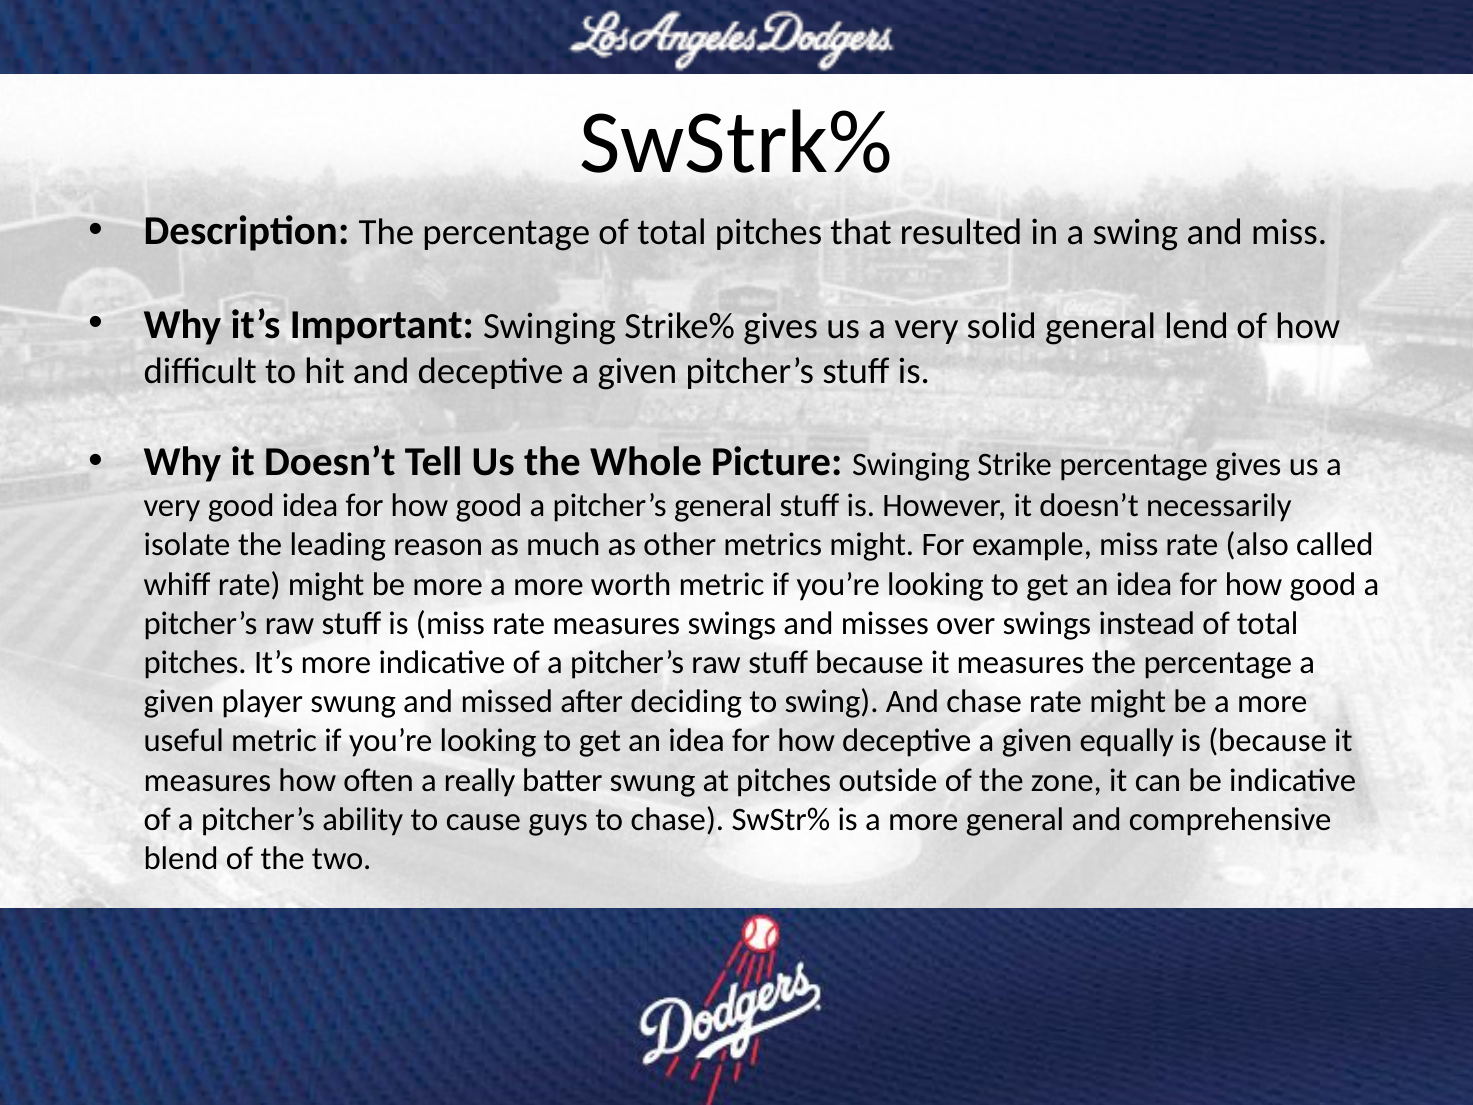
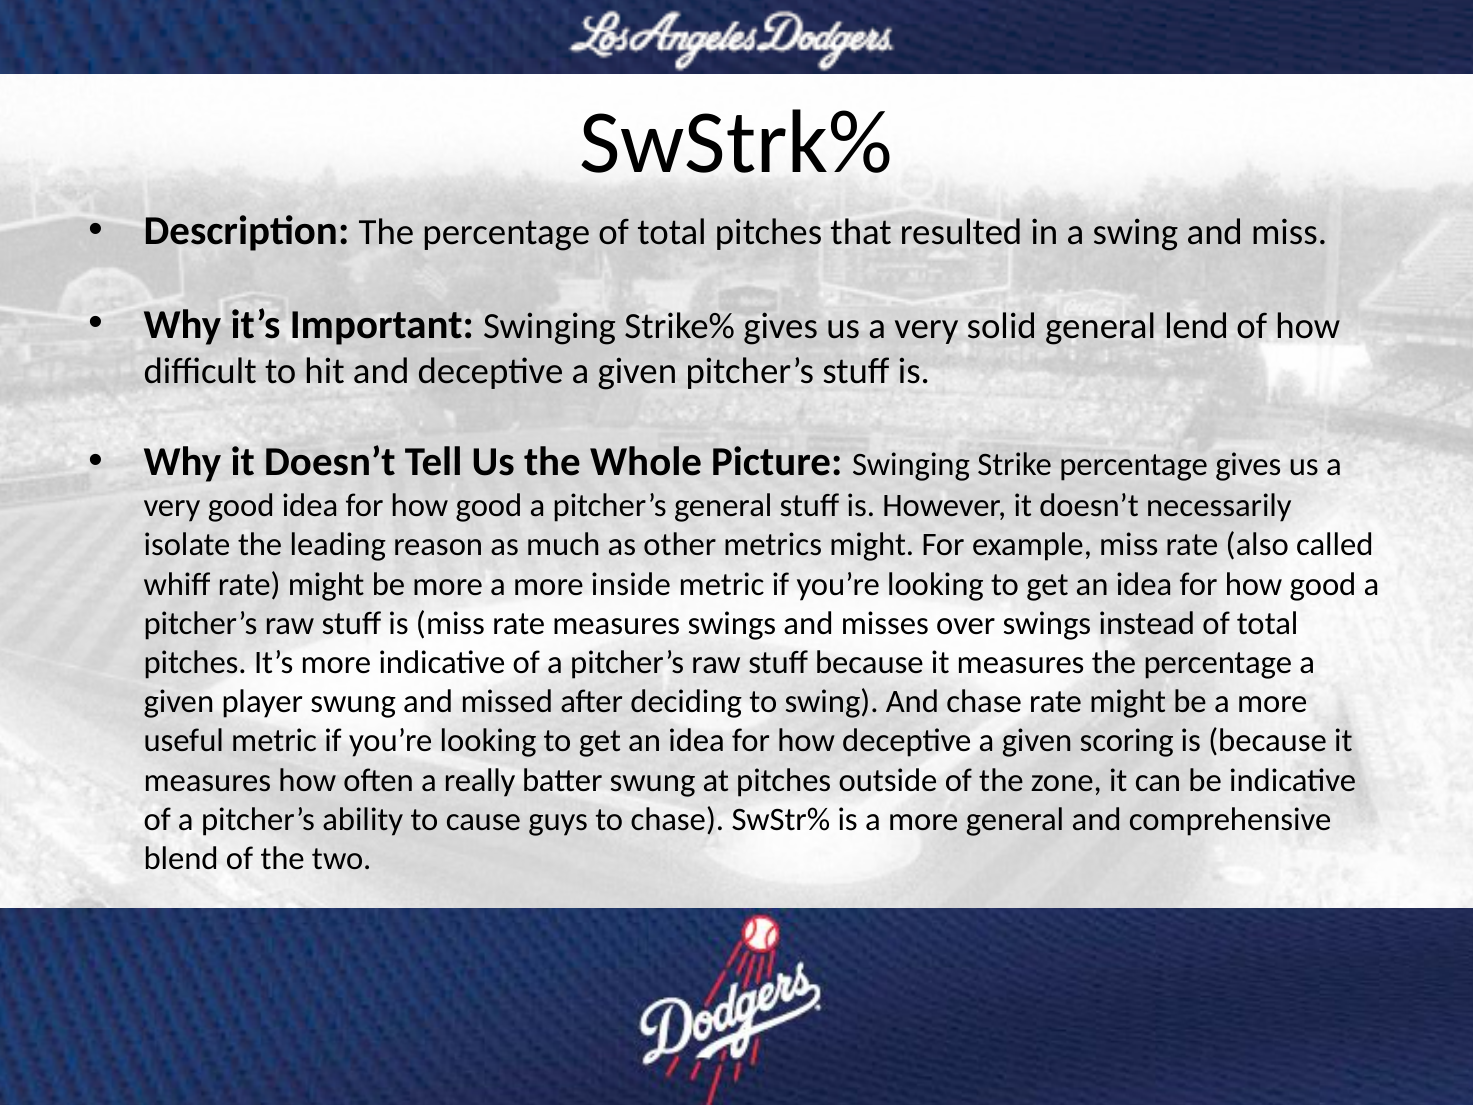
worth: worth -> inside (631, 584)
equally: equally -> scoring (1127, 741)
